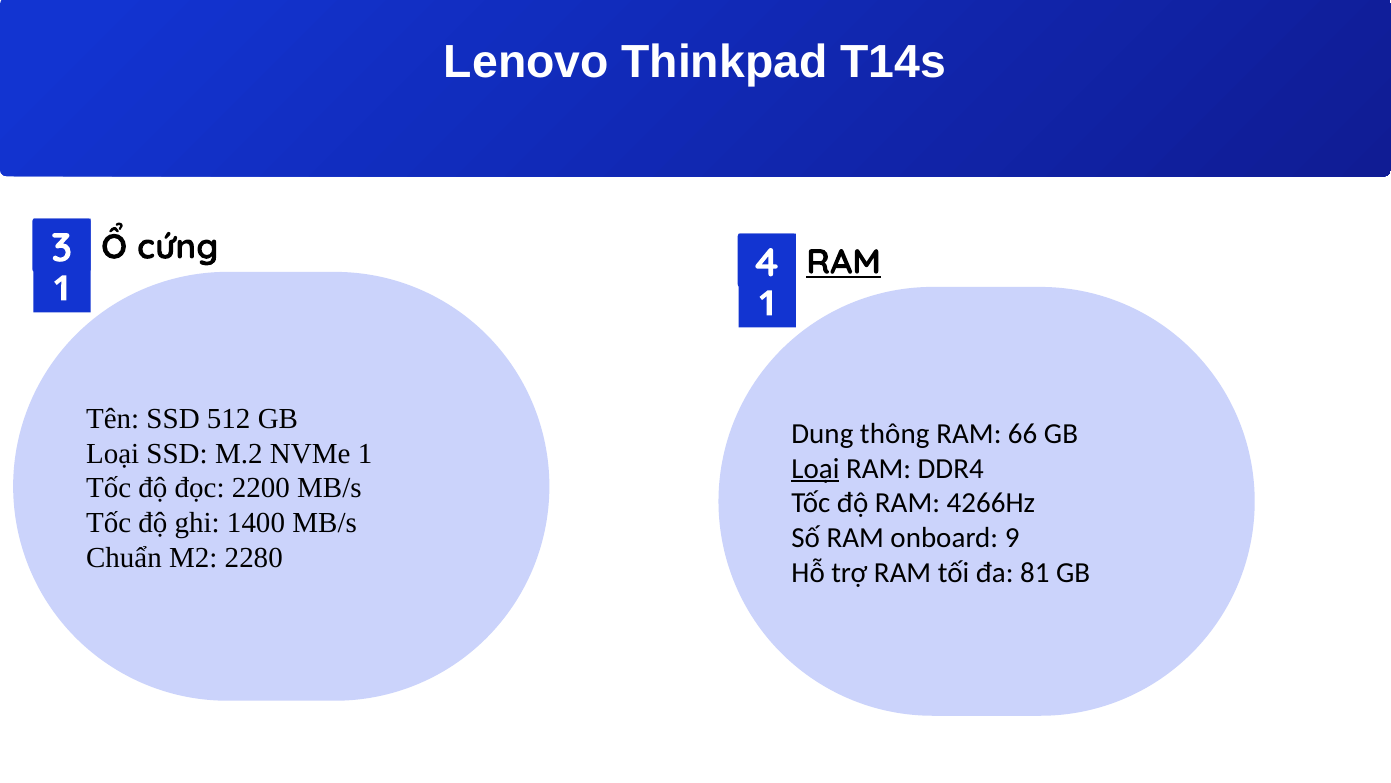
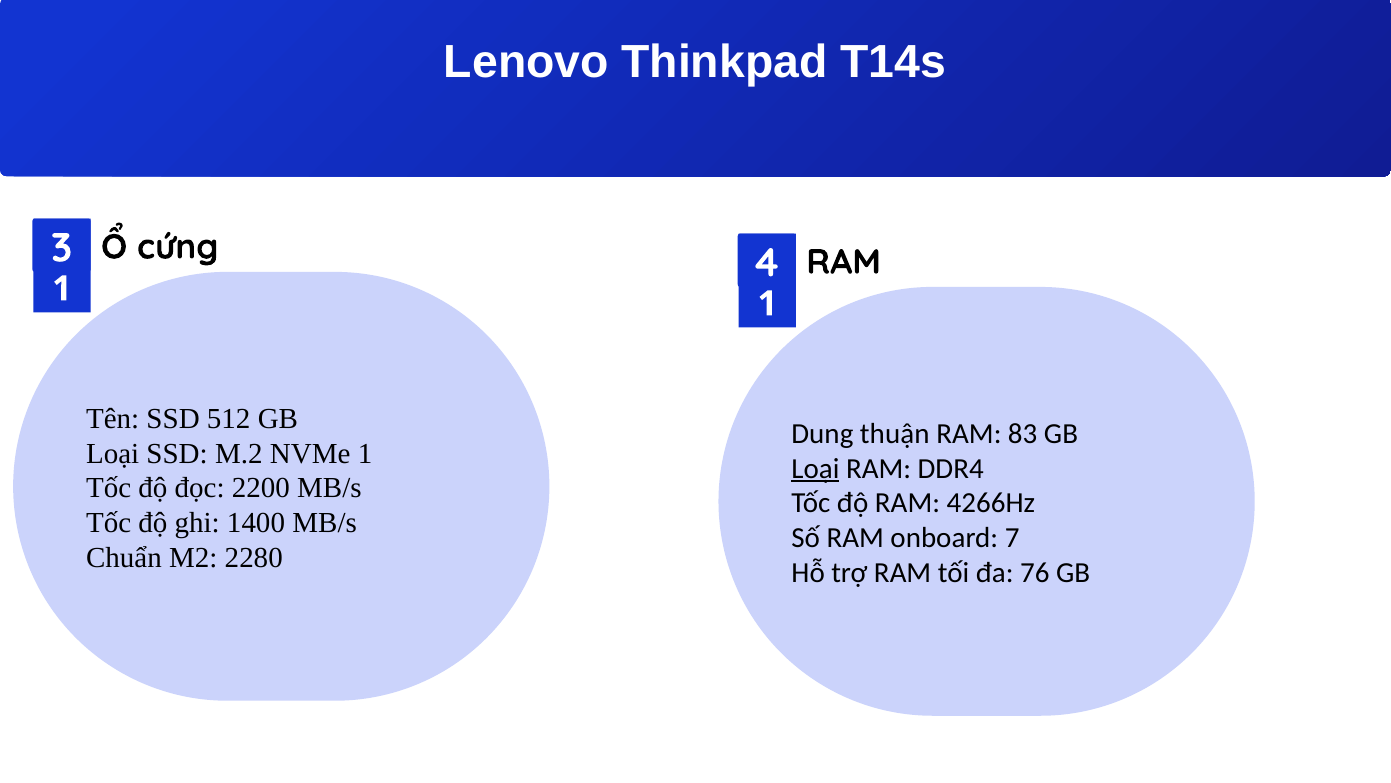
RAM underline: present -> none (844, 262)
thông: thông -> thuận (895, 433)
66: 66 -> 83 (1023, 433)
9: 9 -> 7 (1012, 538)
81: 81 -> 76 (1035, 573)
